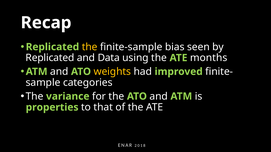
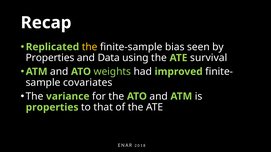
Replicated: Replicated -> Properties (50, 58)
months: months -> survival (209, 58)
weights colour: yellow -> light green (112, 72)
categories: categories -> covariates (88, 83)
